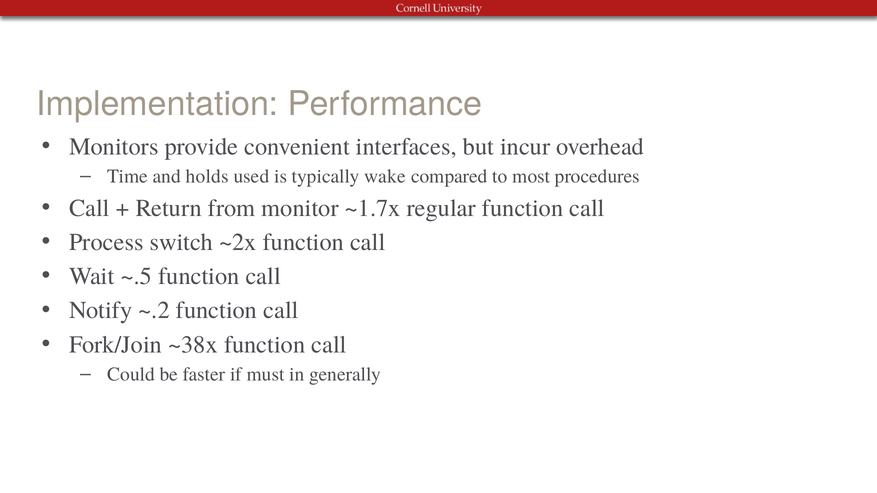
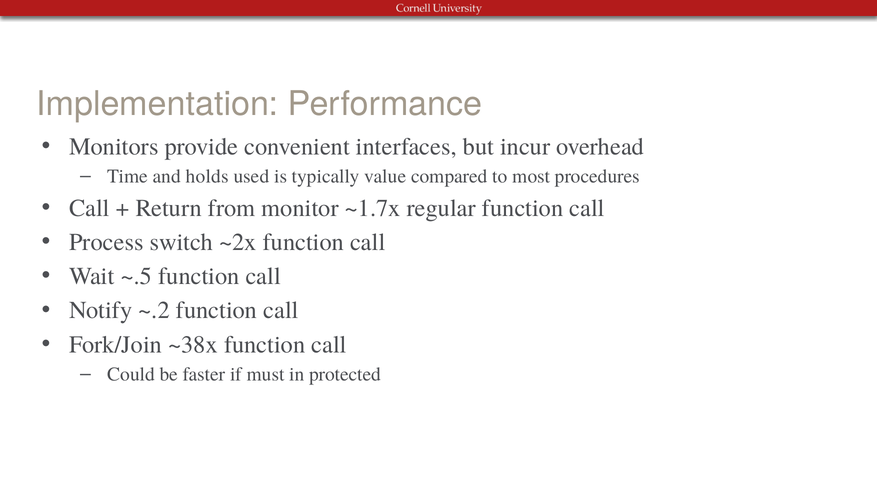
wake: wake -> value (385, 177)
generally: generally -> protected (345, 375)
